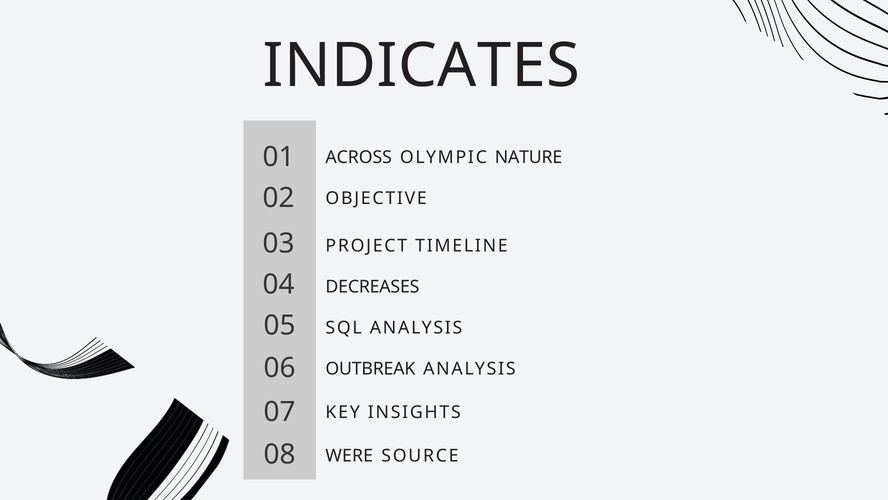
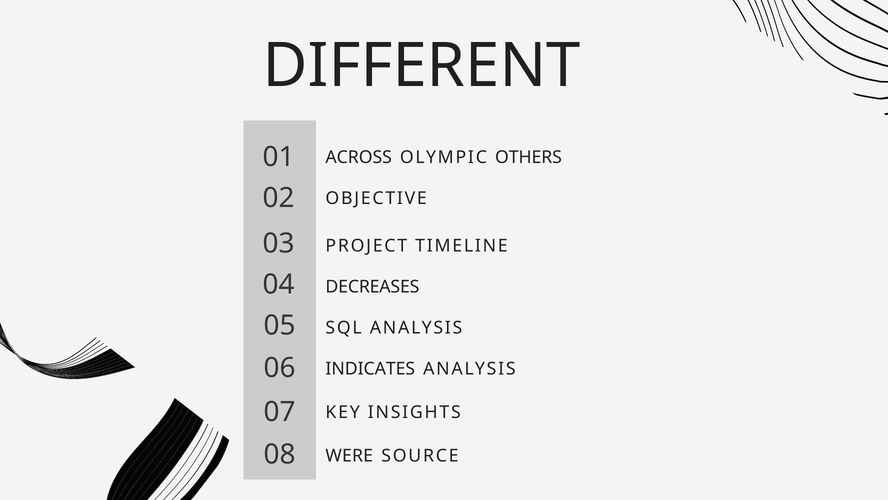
INDICATES: INDICATES -> DIFFERENT (422, 66)
NATURE: NATURE -> OTHERS (528, 157)
OUTBREAK: OUTBREAK -> INDICATES (370, 369)
